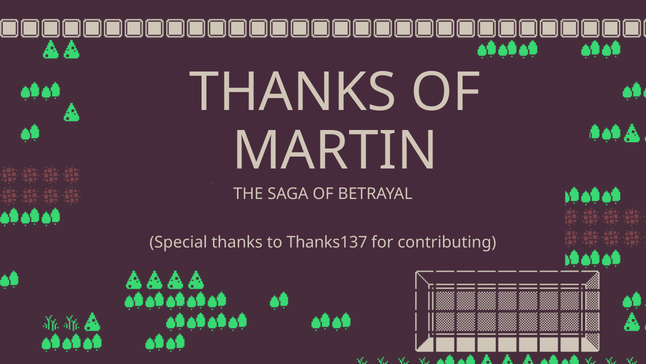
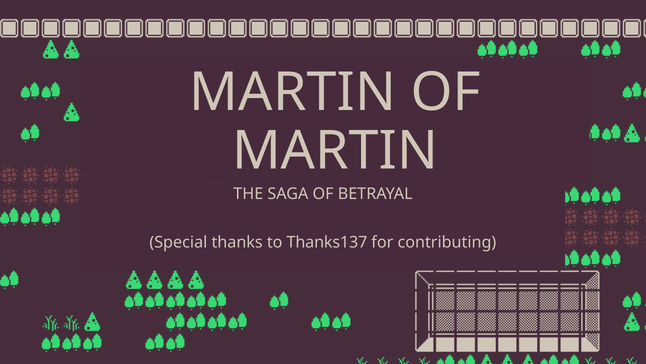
THANKS: THANKS -> MARTIN (293, 92)
